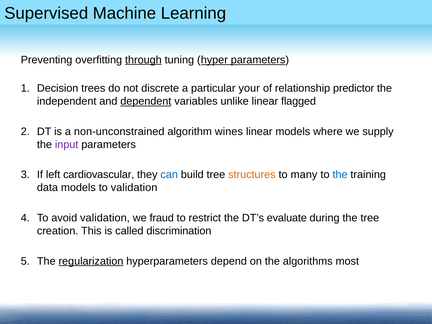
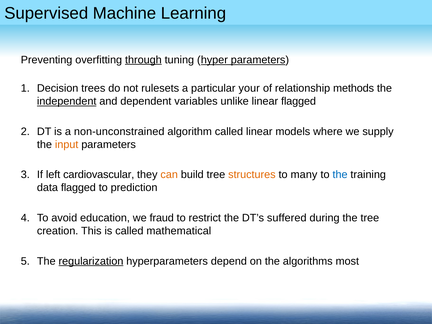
discrete: discrete -> rulesets (160, 88)
predictor: predictor -> methods (354, 88)
independent underline: none -> present (67, 101)
dependent underline: present -> none (146, 101)
algorithm wines: wines -> called (229, 132)
input colour: purple -> orange (67, 145)
can colour: blue -> orange (169, 175)
data models: models -> flagged (78, 188)
to validation: validation -> prediction (134, 188)
avoid validation: validation -> education (105, 218)
evaluate: evaluate -> suffered (287, 218)
discrimination: discrimination -> mathematical (179, 231)
